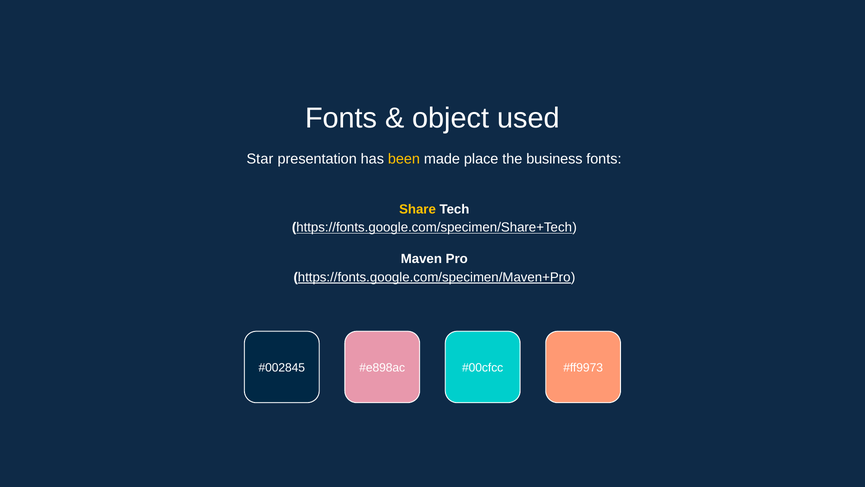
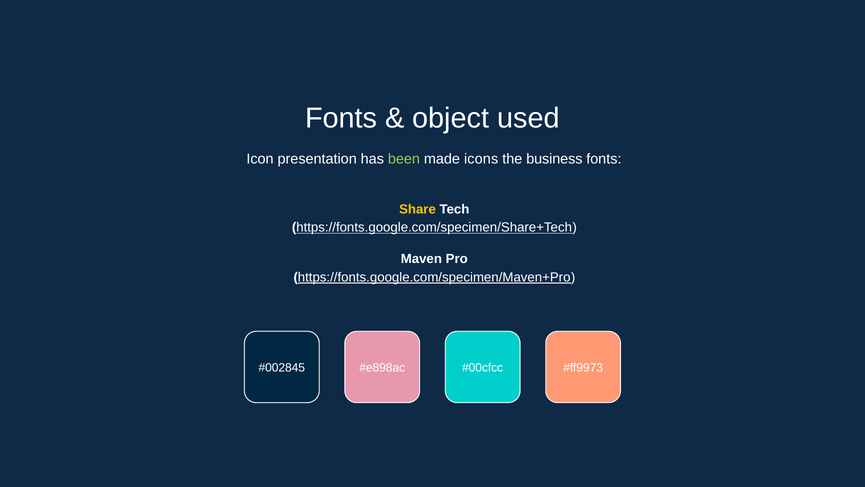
Star: Star -> Icon (260, 159)
been colour: yellow -> light green (404, 159)
place: place -> icons (481, 159)
